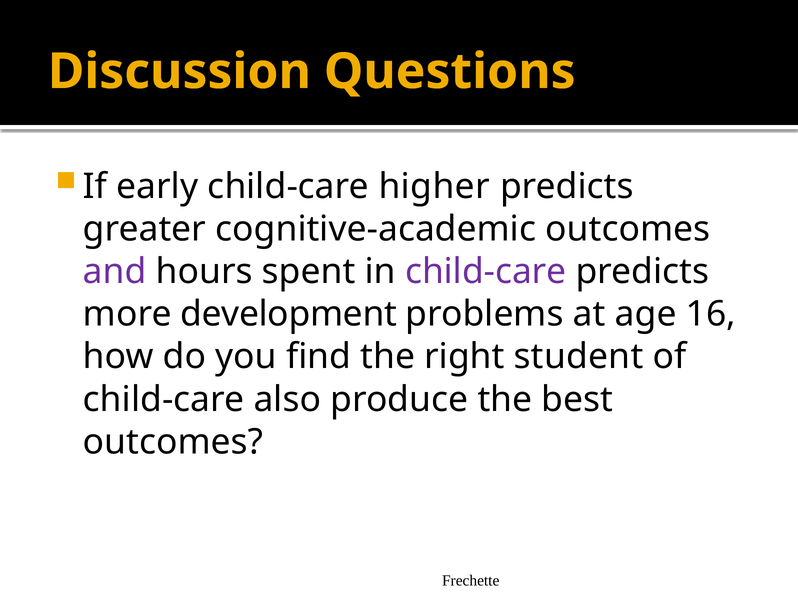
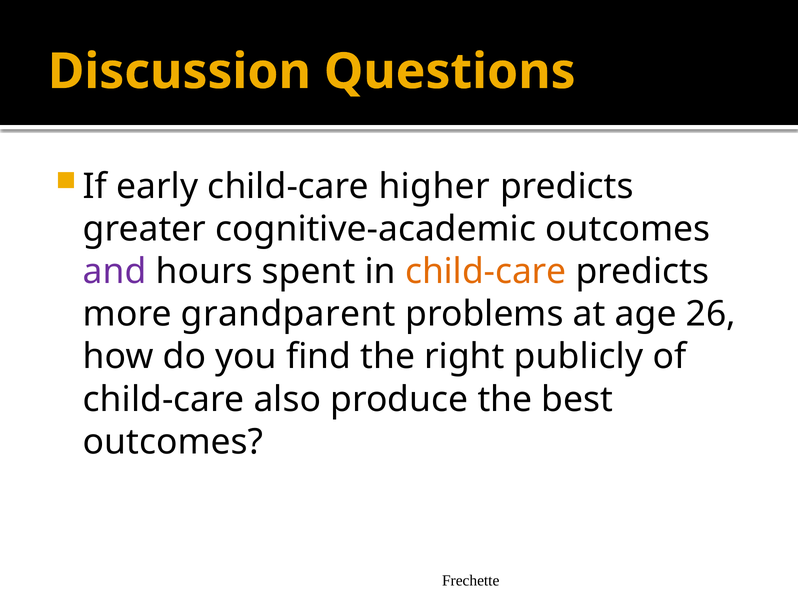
child-care colour: purple -> orange (486, 272)
development: development -> grandparent (288, 315)
16: 16 -> 26 (711, 315)
student: student -> publicly (579, 357)
